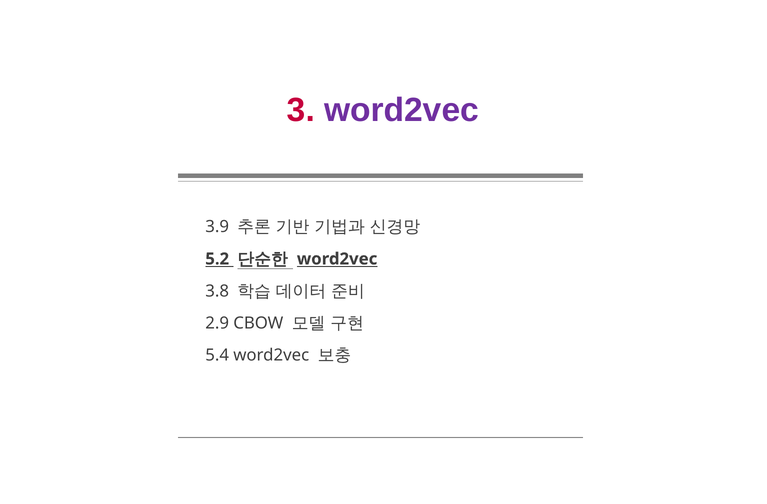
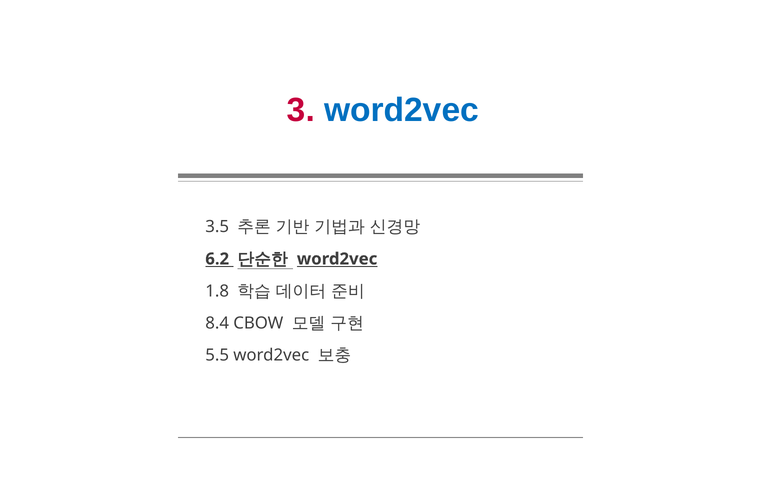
word2vec colour: purple -> blue (402, 110)
3.9: 3.9 -> 3.5 (217, 227)
5.2: 5.2 -> 6.2 (217, 259)
3.8: 3.8 -> 1.8 (217, 291)
2.9: 2.9 -> 8.4 (217, 323)
5.4: 5.4 -> 5.5 (217, 355)
